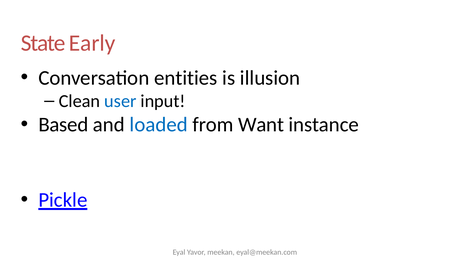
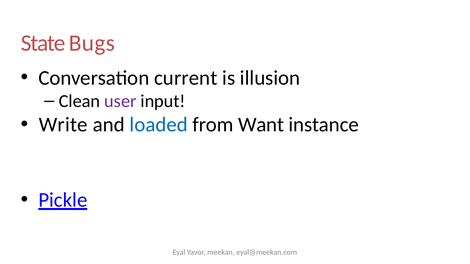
Early: Early -> Bugs (92, 43)
entities: entities -> current (186, 78)
user colour: blue -> purple (120, 101)
Based: Based -> Write (63, 125)
